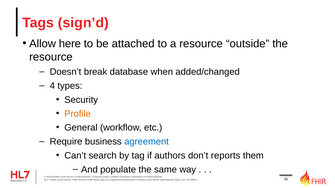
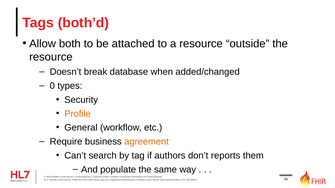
sign’d: sign’d -> both’d (83, 23)
here: here -> both (70, 44)
4: 4 -> 0 (52, 86)
agreement colour: blue -> orange (147, 142)
